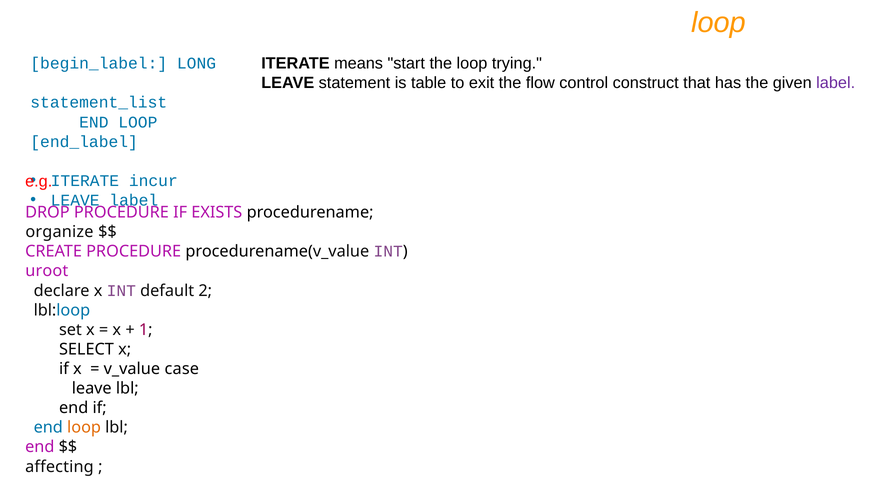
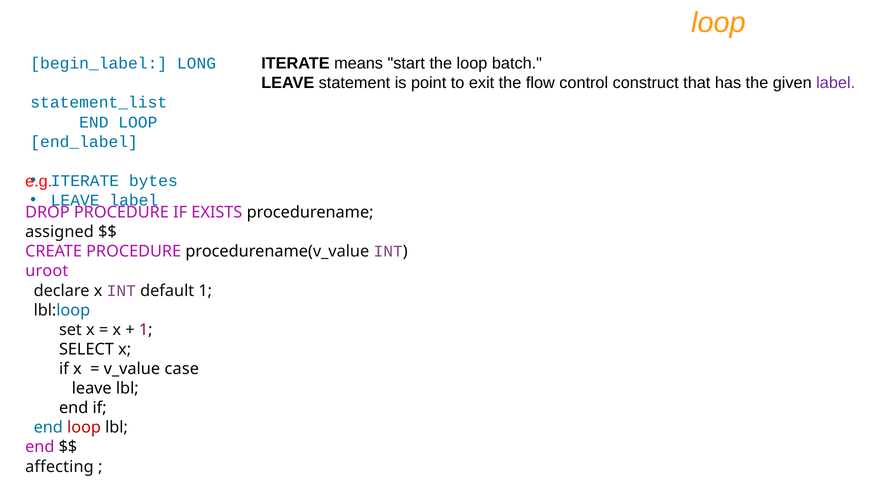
trying: trying -> batch (517, 63)
table: table -> point (429, 83)
incur: incur -> bytes (153, 181)
organize: organize -> assigned (60, 232)
default 2: 2 -> 1 (205, 291)
loop colour: orange -> red (84, 427)
